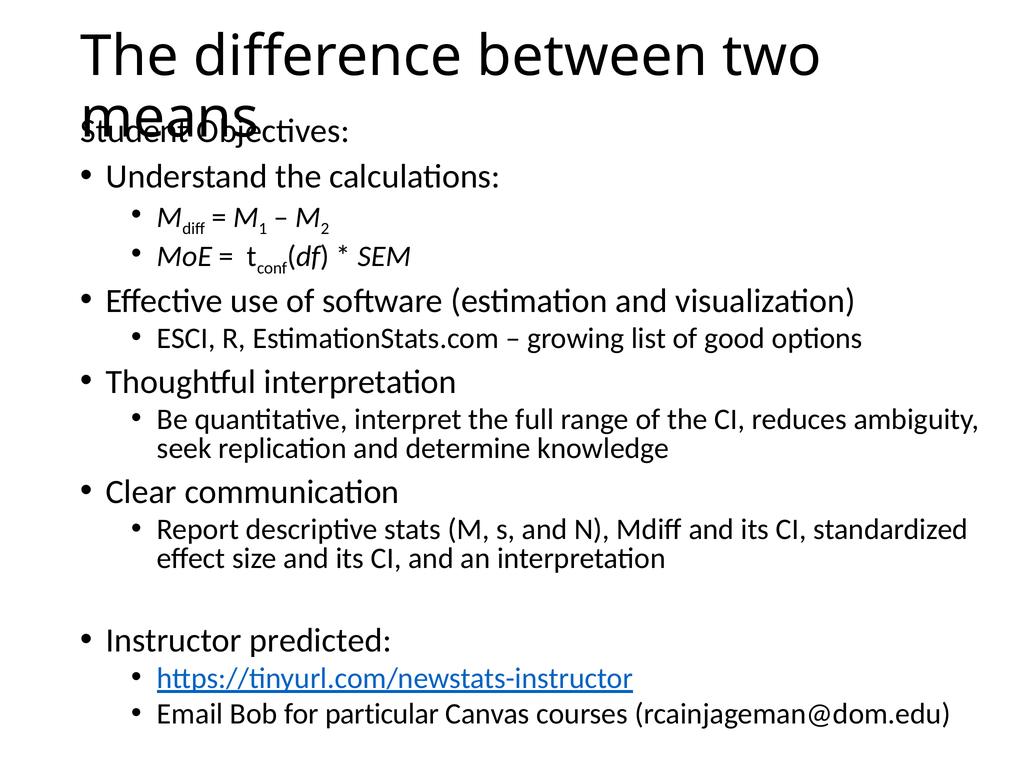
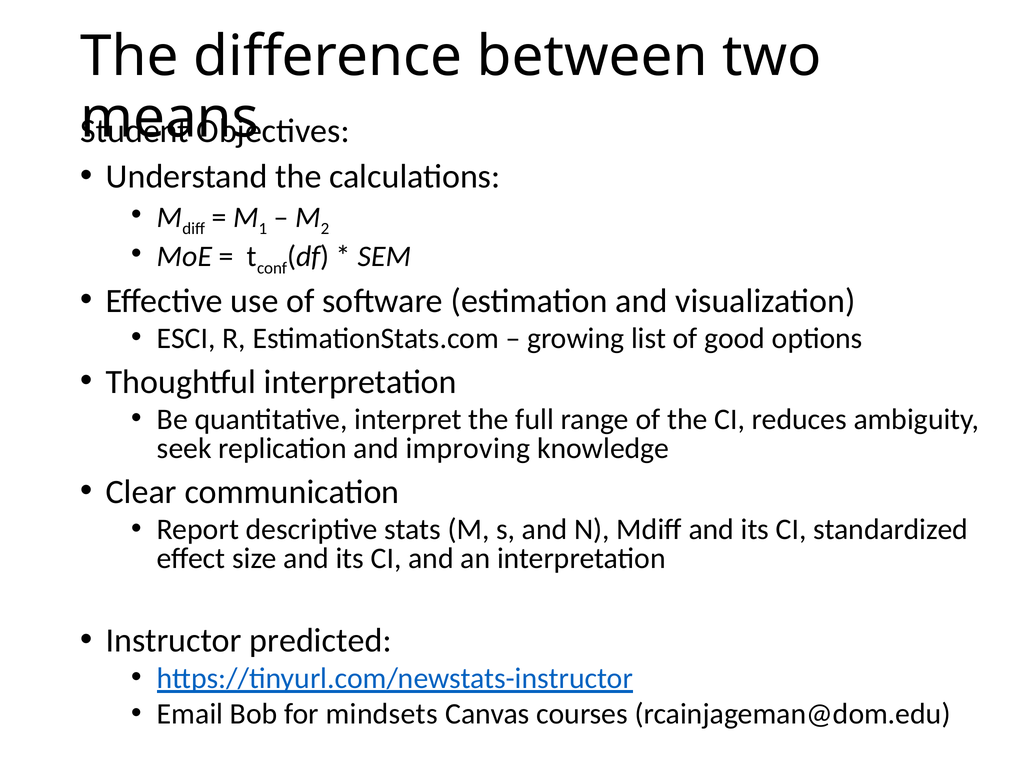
determine: determine -> improving (468, 448)
particular: particular -> mindsets (382, 714)
